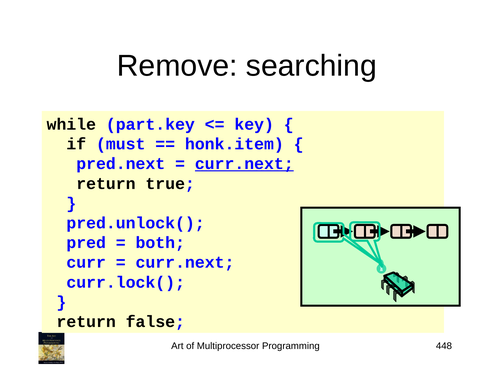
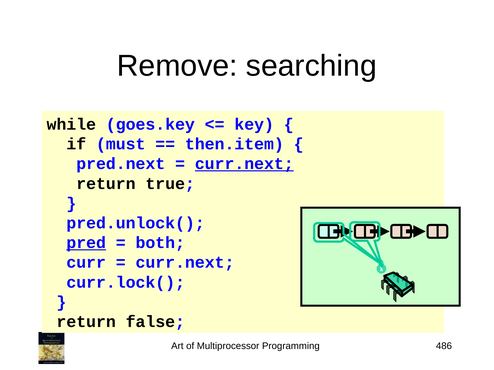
part.key: part.key -> goes.key (150, 125)
honk.item: honk.item -> then.item (234, 144)
pred underline: none -> present (86, 243)
448: 448 -> 486 (444, 346)
